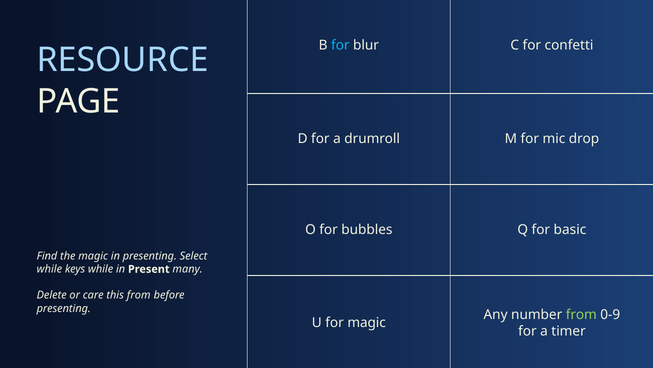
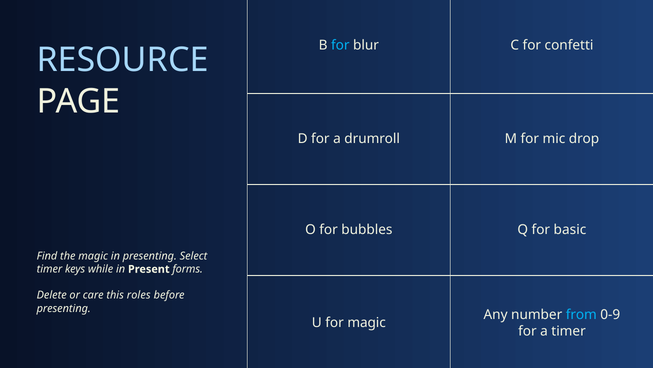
while: while -> timer (49, 269)
many: many -> forms (188, 269)
this from: from -> roles (139, 295)
from colour: light green -> light blue (581, 314)
